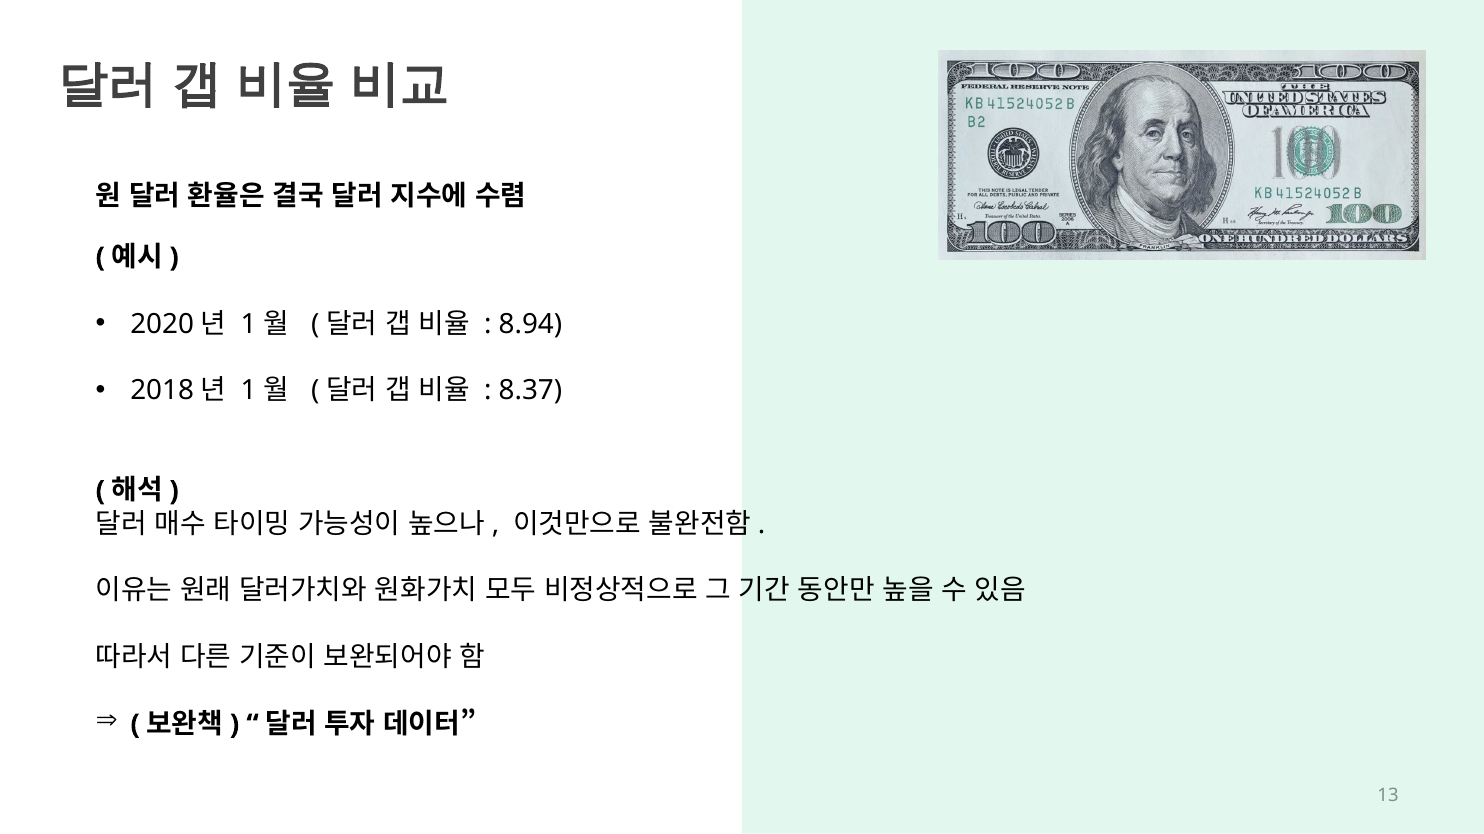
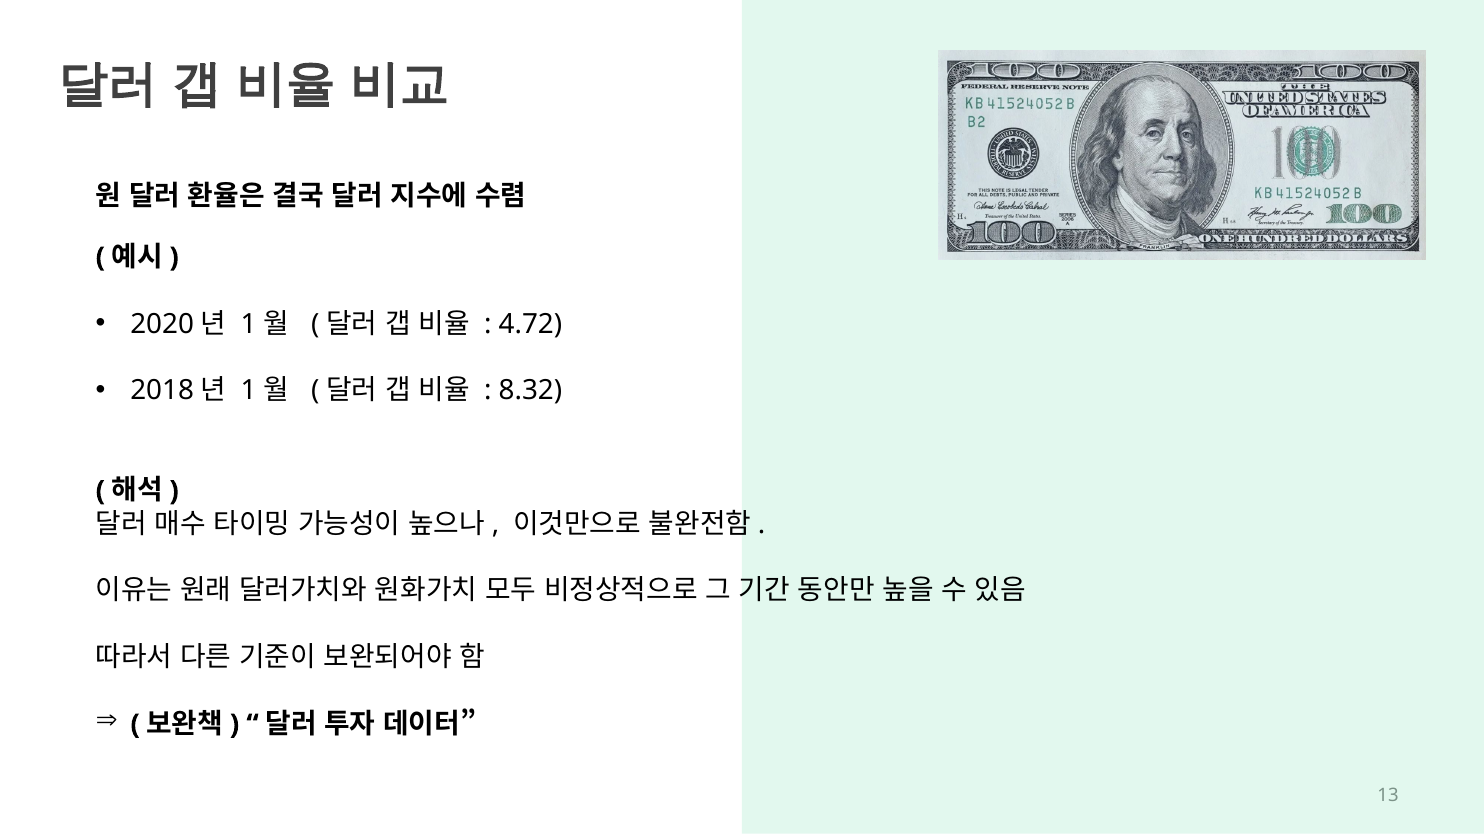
8.94: 8.94 -> 4.72 (530, 324)
8.37: 8.37 -> 8.32 (530, 391)
